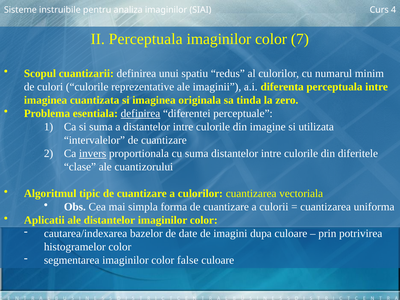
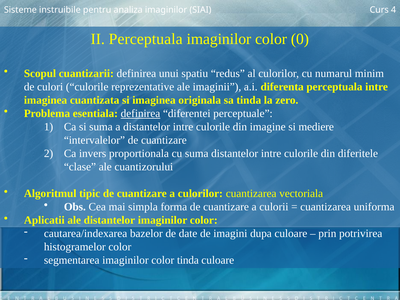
7: 7 -> 0 (300, 39)
utilizata: utilizata -> mediere (316, 127)
invers underline: present -> none (93, 153)
color false: false -> tinda (188, 260)
